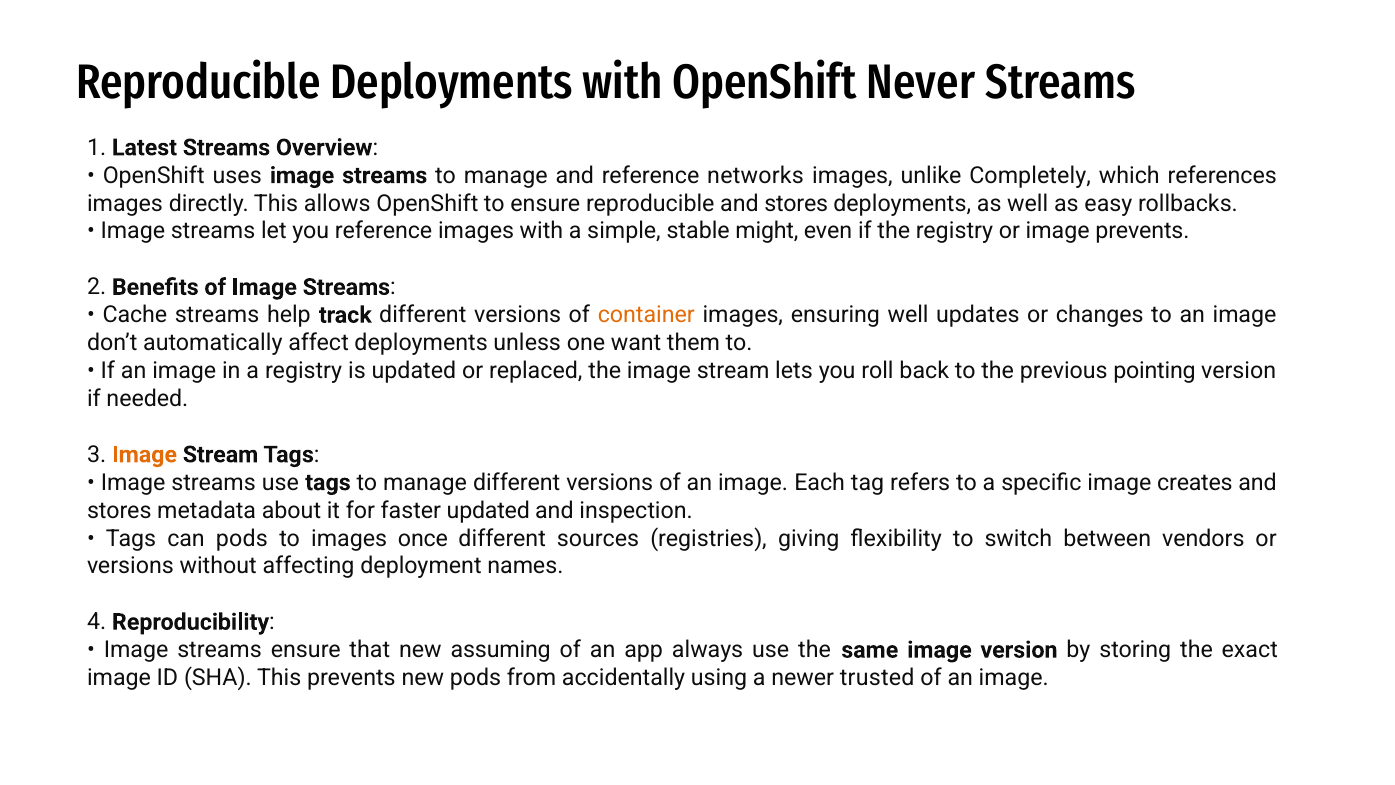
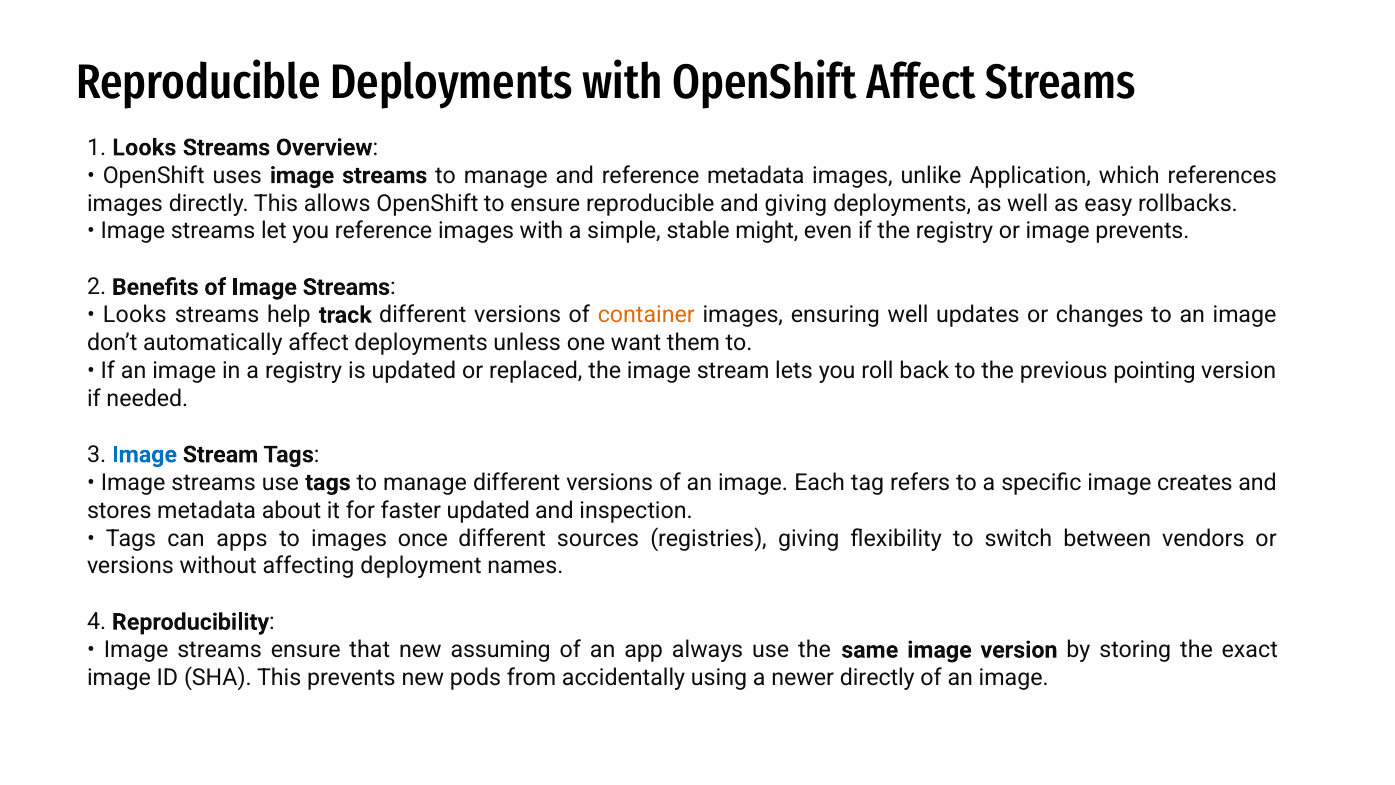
OpenShift Never: Never -> Affect (921, 82)
1 Latest: Latest -> Looks (144, 148)
reference networks: networks -> metadata (756, 175)
Completely: Completely -> Application (1030, 175)
reproducible and stores: stores -> giving (796, 203)
Cache: Cache -> Looks (135, 315)
Image colour: orange -> blue (144, 454)
can pods: pods -> apps (242, 538)
newer trusted: trusted -> directly (877, 678)
